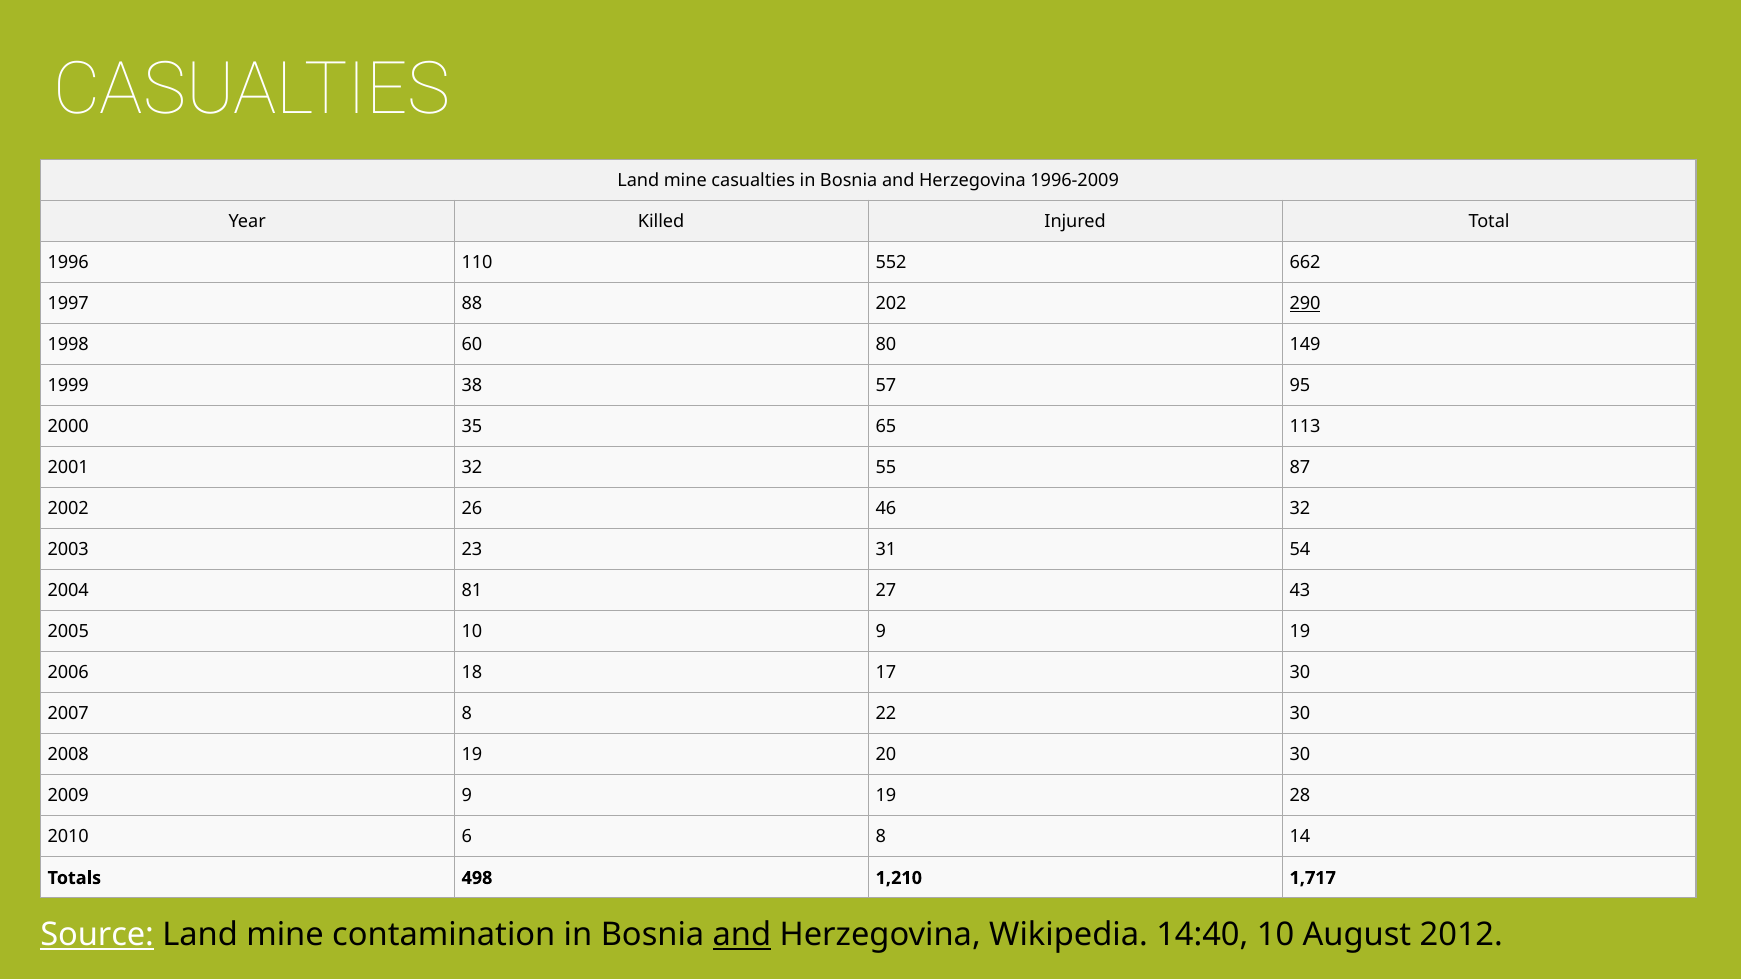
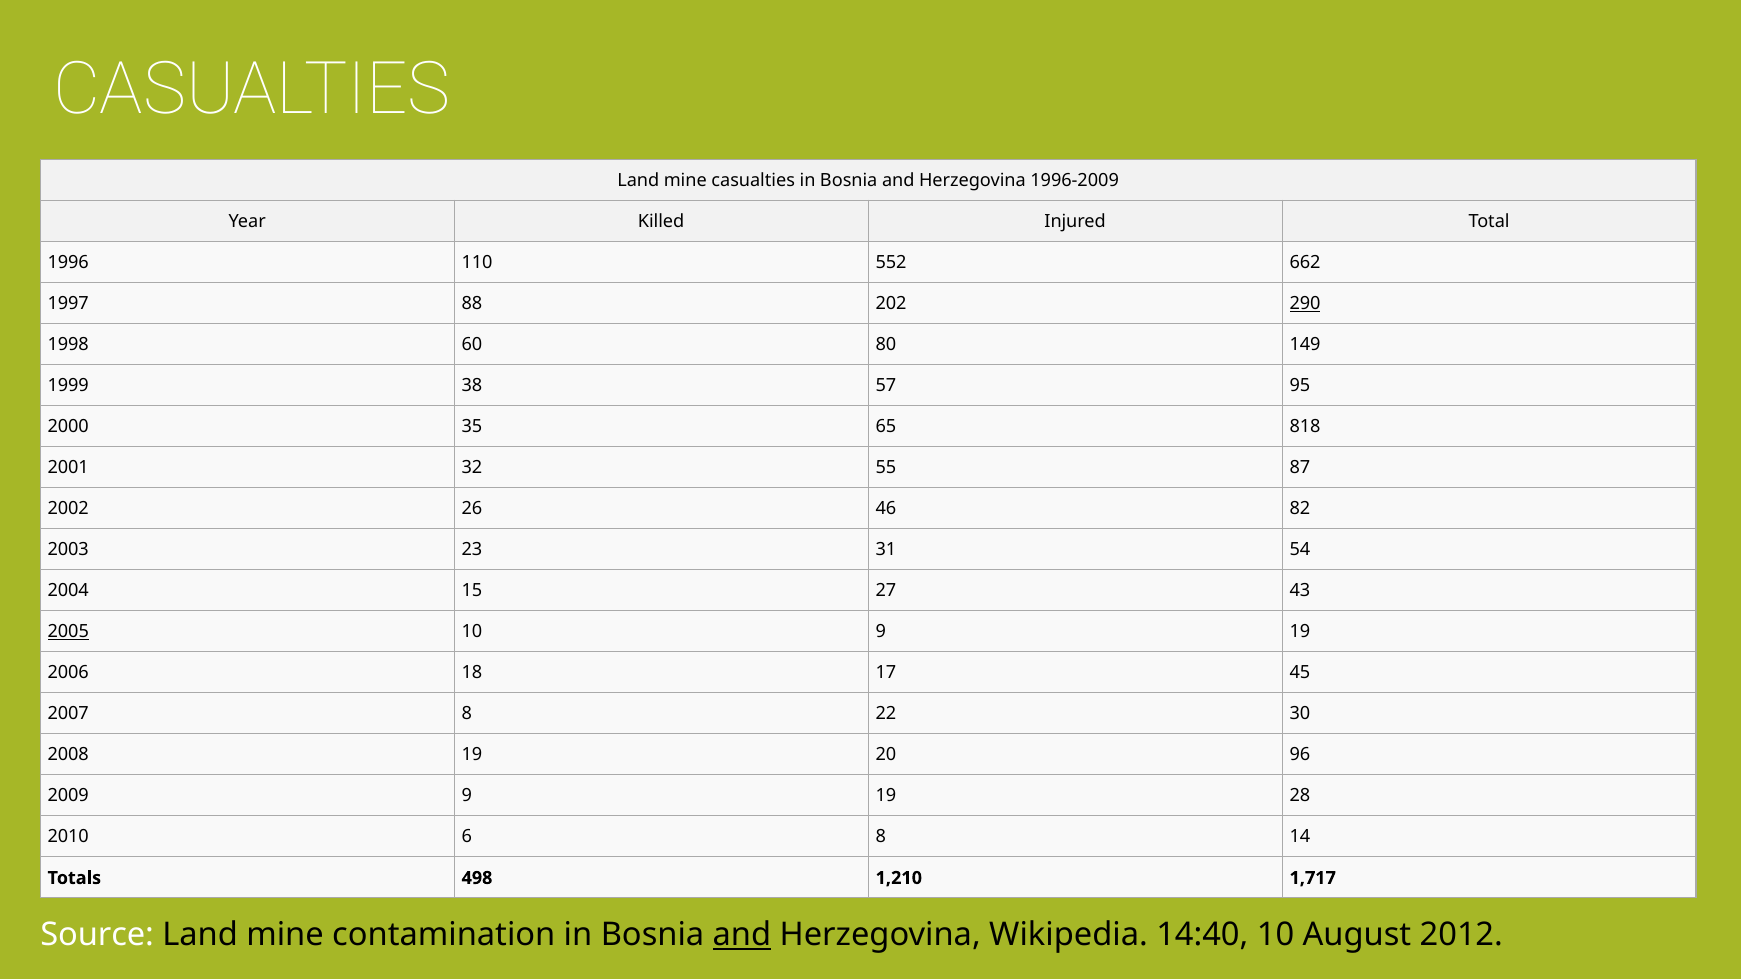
113: 113 -> 818 (1305, 427)
46 32: 32 -> 82 (1300, 509)
81: 81 -> 15 (472, 591)
2005 underline: none -> present (68, 632)
17 30: 30 -> 45 (1300, 673)
20 30: 30 -> 96 (1300, 755)
Source underline: present -> none (97, 935)
